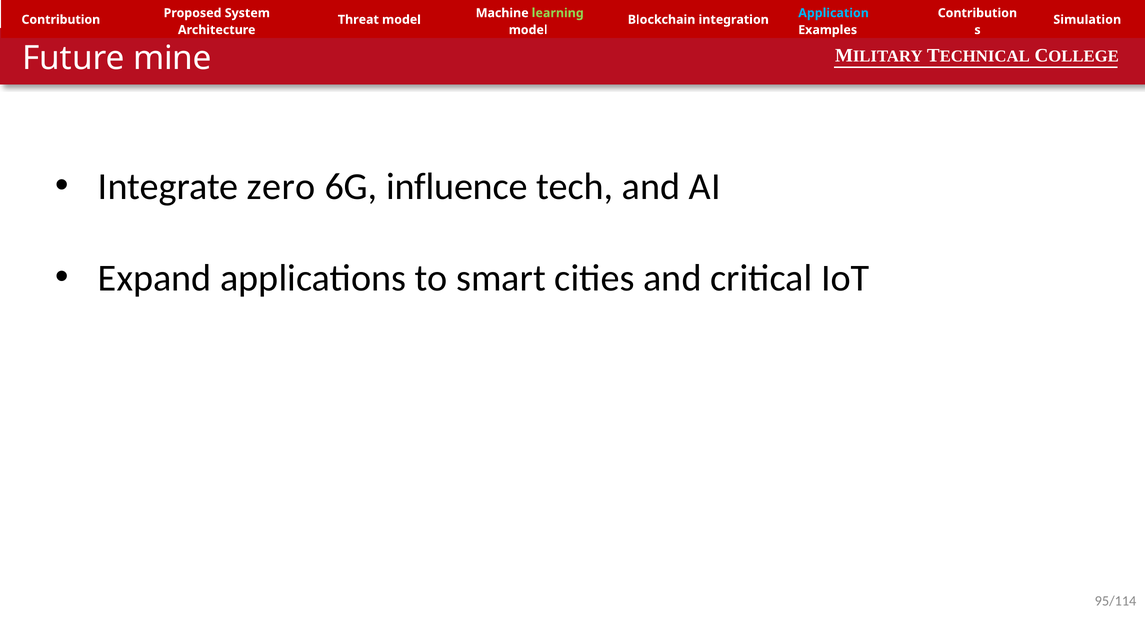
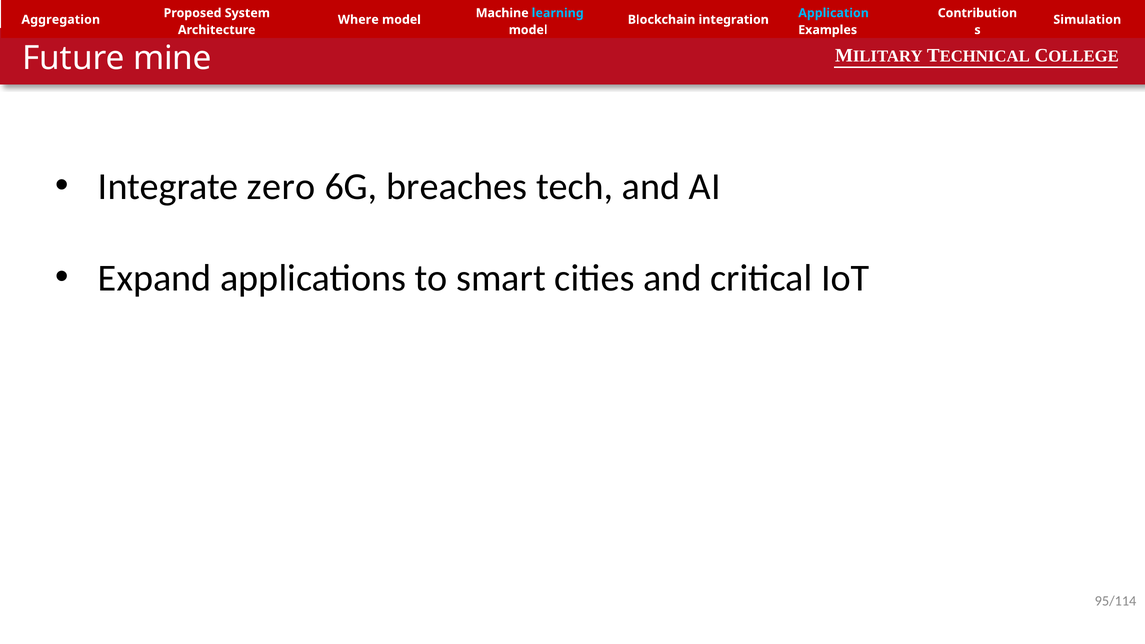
learning colour: light green -> light blue (558, 13)
Contribution: Contribution -> Aggregation (61, 20)
Threat: Threat -> Where (358, 20)
influence: influence -> breaches (457, 187)
